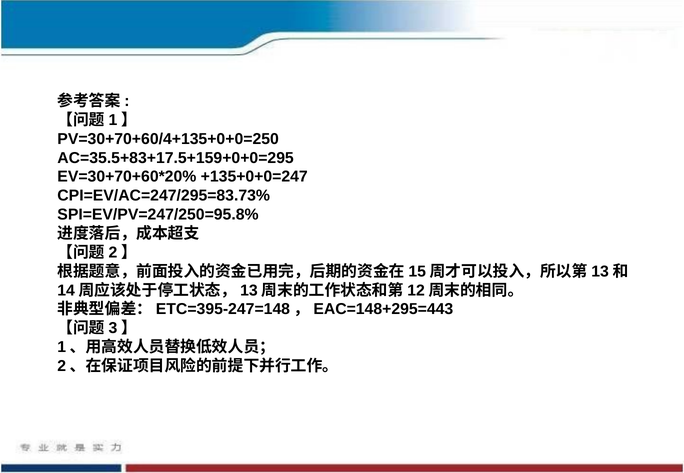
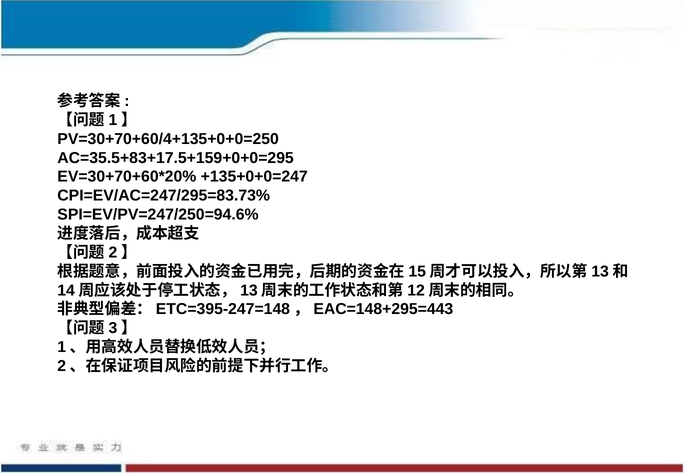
SPI=EV/PV=247/250=95.8%: SPI=EV/PV=247/250=95.8% -> SPI=EV/PV=247/250=94.6% (158, 215)
